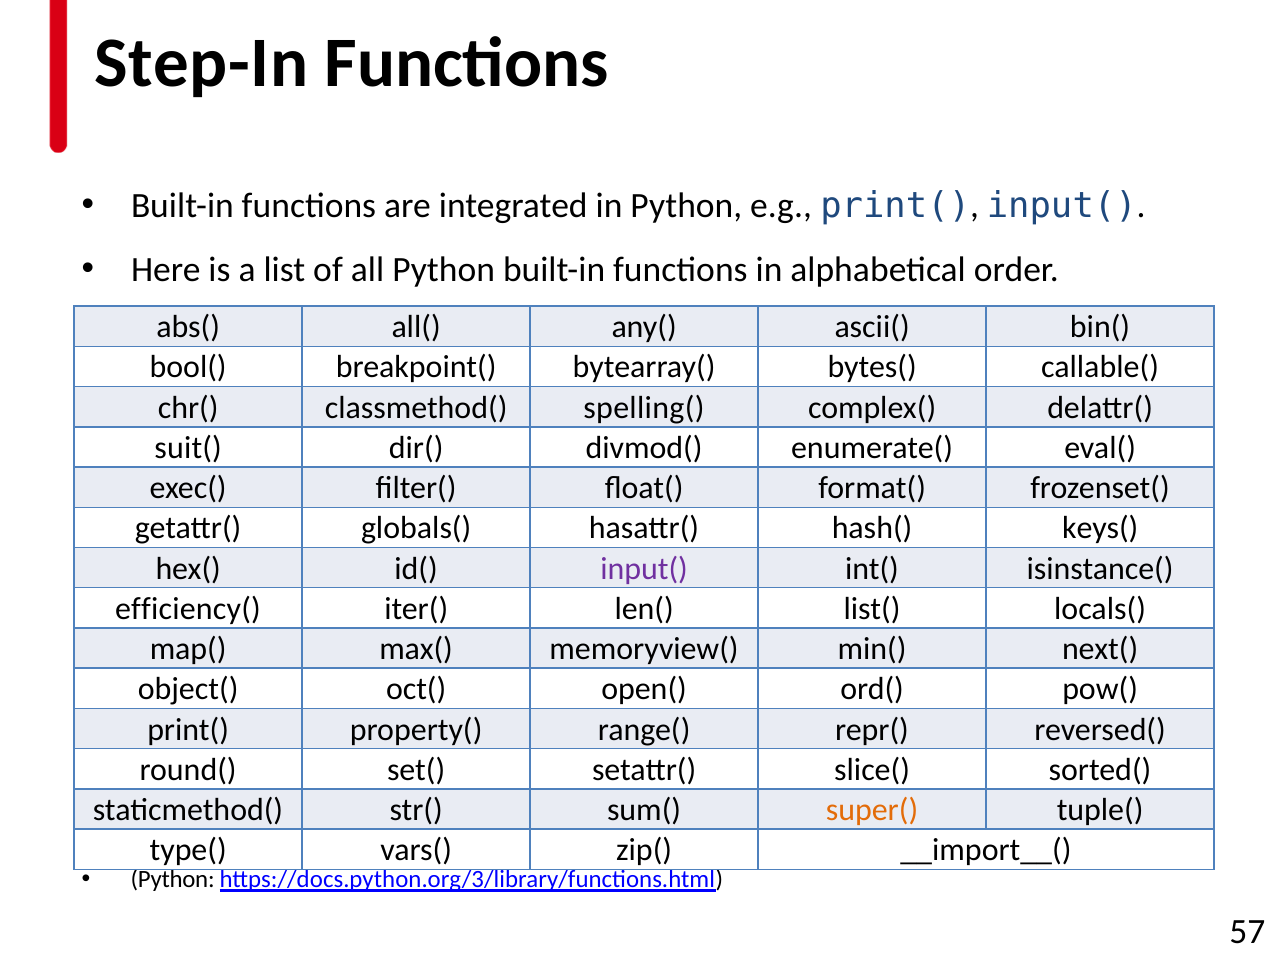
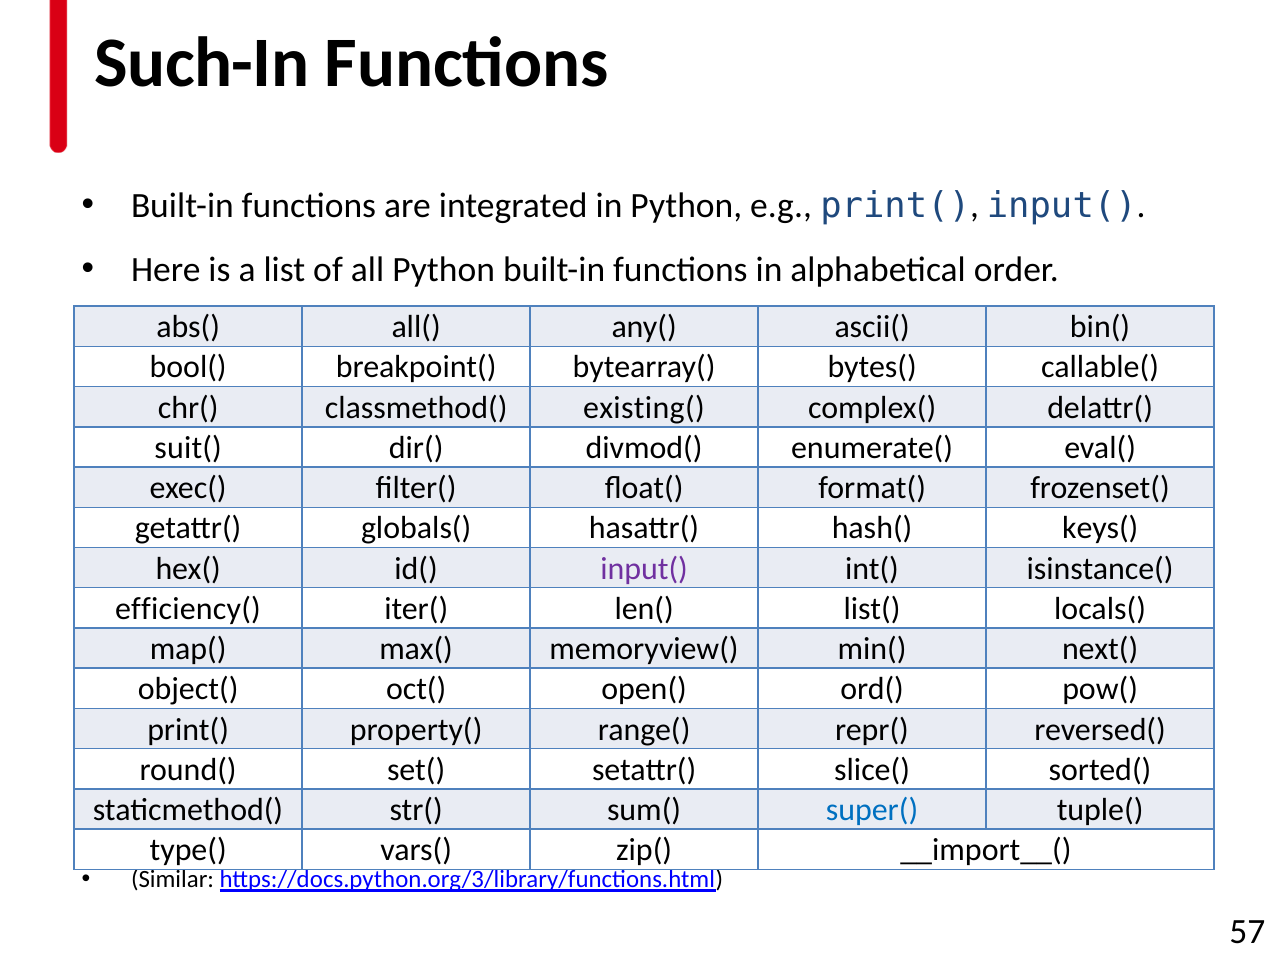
Step-In: Step-In -> Such-In (202, 64)
spelling(: spelling( -> existing( (644, 408)
super( colour: orange -> blue (872, 810)
Python: Python -> Similar (173, 880)
